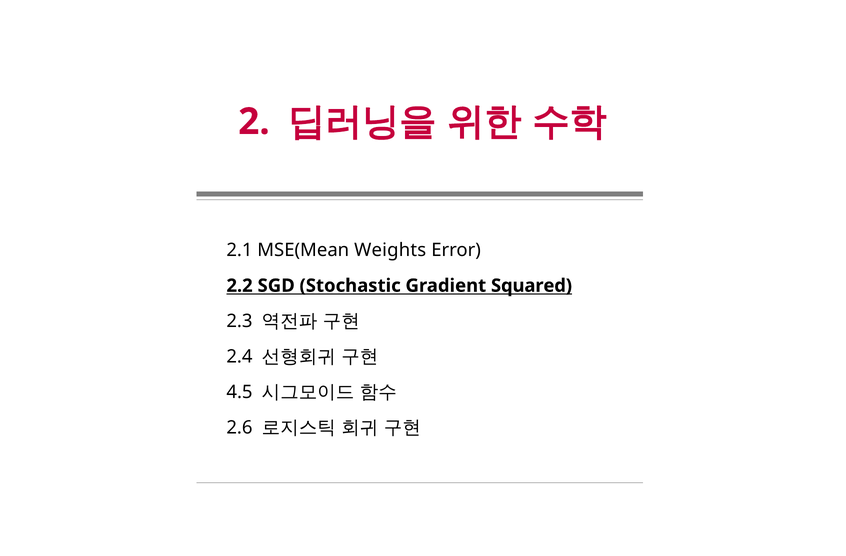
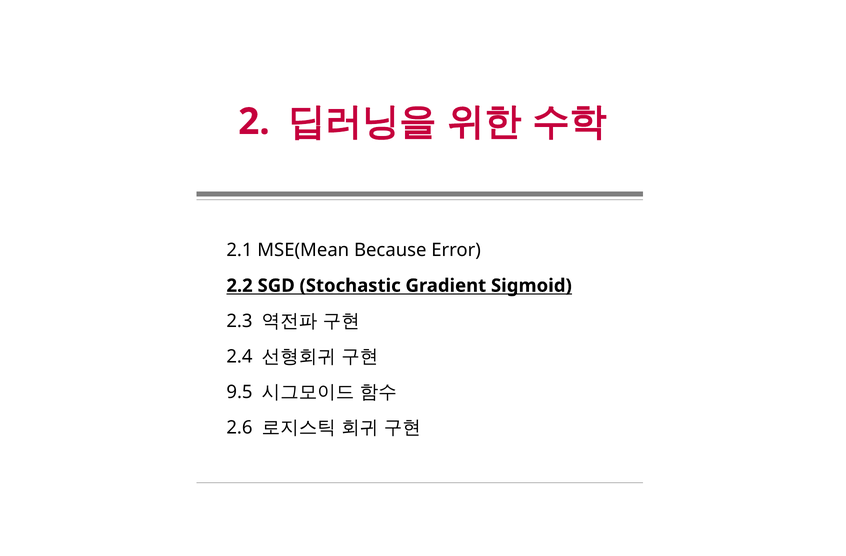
Weights: Weights -> Because (390, 250)
Squared: Squared -> Sigmoid (531, 285)
4.5: 4.5 -> 9.5 (240, 392)
